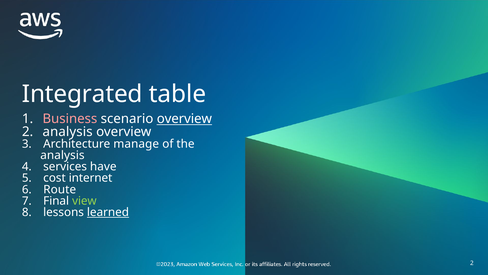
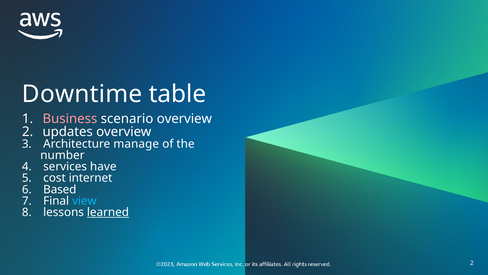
Integrated: Integrated -> Downtime (82, 94)
overview underline: present -> none (184, 119)
2 analysis: analysis -> updates (68, 132)
analysis: analysis -> number (62, 155)
Route: Route -> Based (60, 189)
view colour: light green -> light blue (84, 201)
